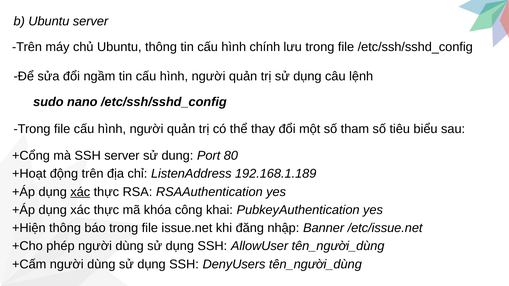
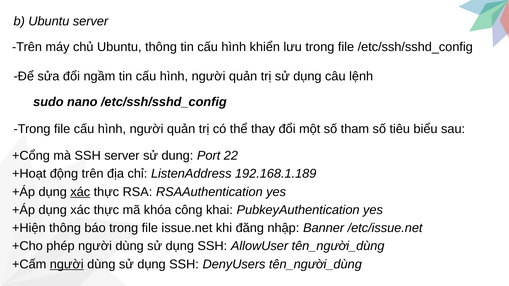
chính: chính -> khiển (265, 47)
80: 80 -> 22 (231, 156)
người underline: none -> present (67, 264)
